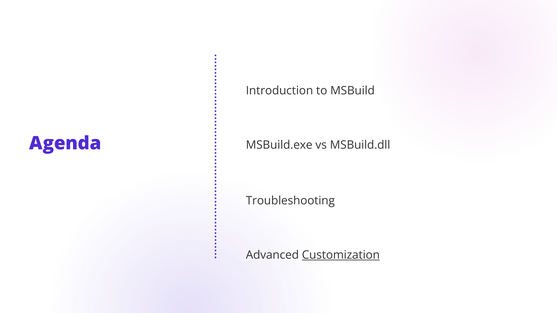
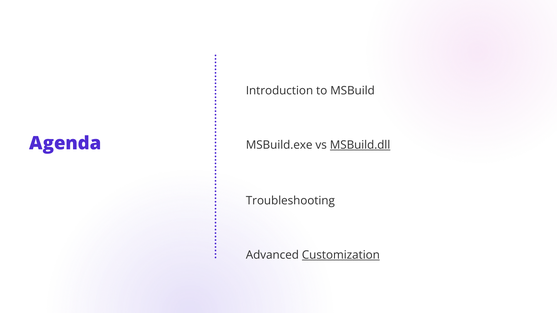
MSBuild.dll underline: none -> present (360, 145)
